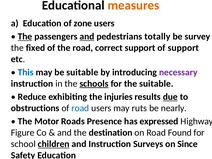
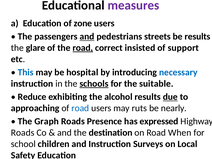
measures colour: orange -> purple (133, 5)
The underline: present -> none (25, 36)
totally: totally -> streets (157, 36)
be survey: survey -> results (197, 36)
fixed: fixed -> glare (35, 48)
road underline: none -> present (83, 48)
correct support: support -> insisted (140, 48)
be suitable: suitable -> hospital (82, 72)
necessary colour: purple -> blue (178, 72)
injuries: injuries -> alcohol (118, 97)
obstructions: obstructions -> approaching (35, 108)
Motor: Motor -> Graph (47, 121)
Figure: Figure -> Roads (23, 133)
Found: Found -> When (180, 133)
children underline: present -> none (54, 144)
Since: Since -> Local (187, 144)
